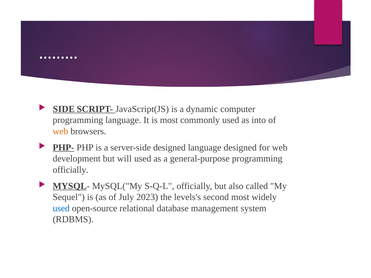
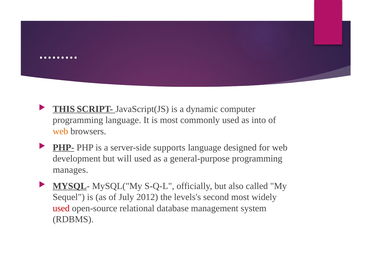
SIDE: SIDE -> THIS (64, 109)
server-side designed: designed -> supports (169, 148)
officially: officially -> manages (71, 170)
2023: 2023 -> 2012 (147, 197)
used colour: blue -> red (61, 208)
